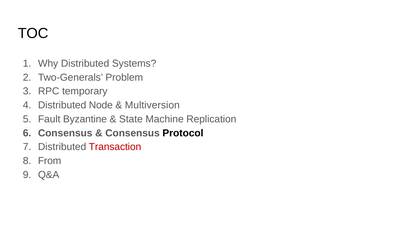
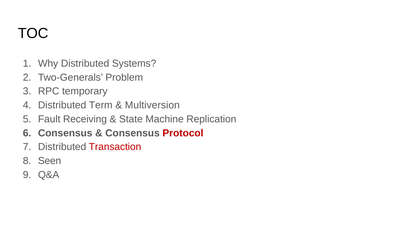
Node: Node -> Term (101, 105)
Byzantine: Byzantine -> Receiving (85, 119)
Protocol colour: black -> red (183, 133)
From: From -> Seen (50, 161)
